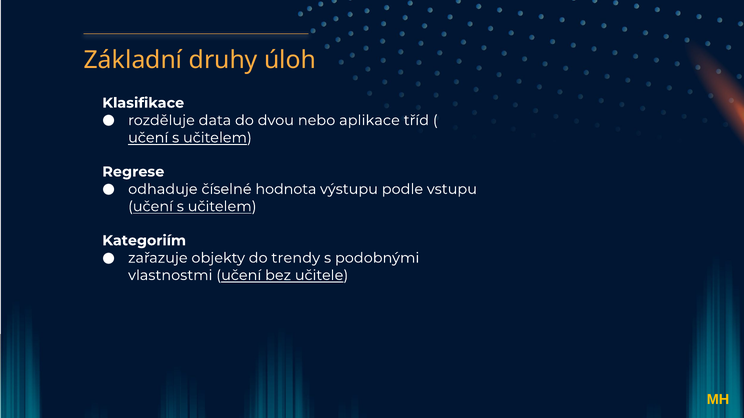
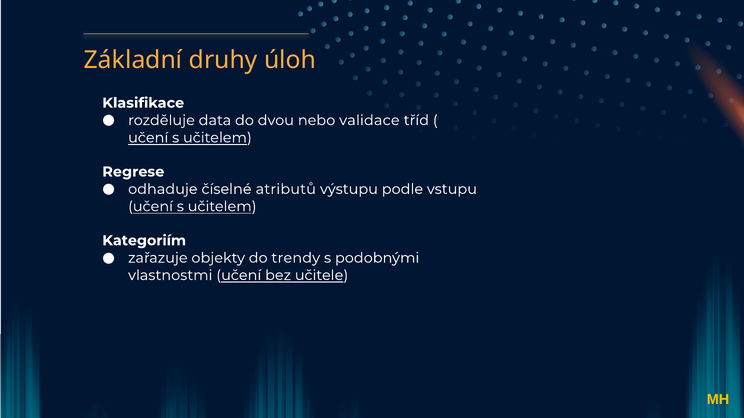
aplikace: aplikace -> validace (369, 120)
hodnota: hodnota -> atributů (286, 189)
